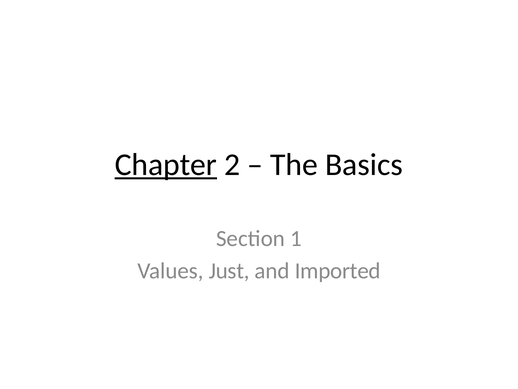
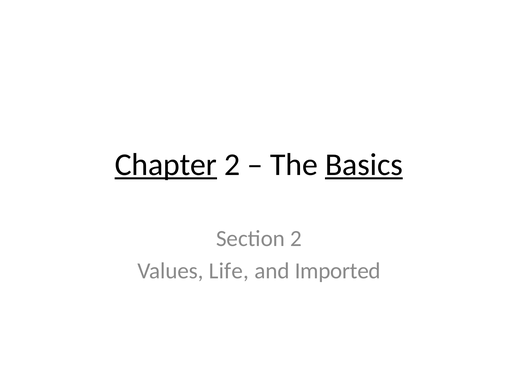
Basics underline: none -> present (364, 165)
Section 1: 1 -> 2 (296, 238)
Just: Just -> Life (229, 270)
